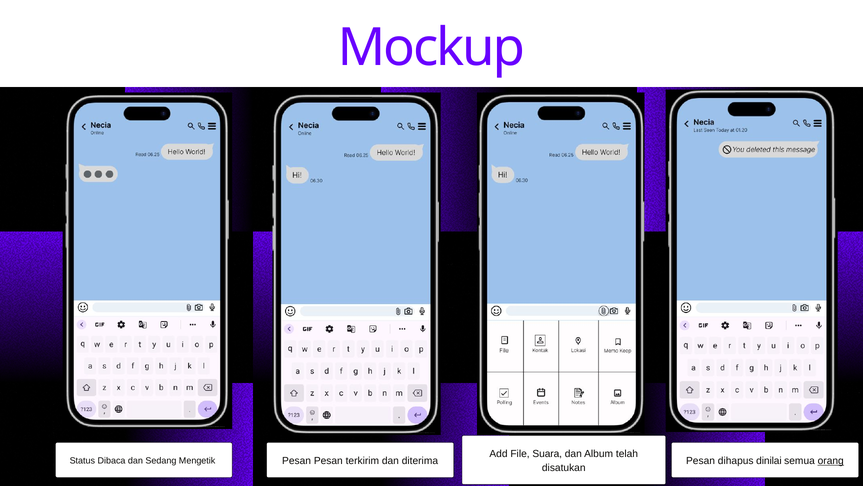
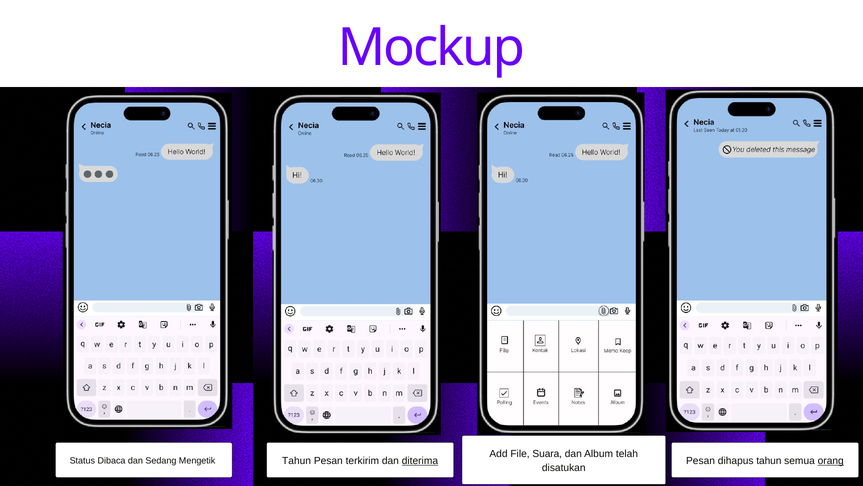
Pesan: Pesan -> Tahun (297, 460)
diterima underline: none -> present (420, 460)
dihapus dinilai: dinilai -> tahun (769, 460)
